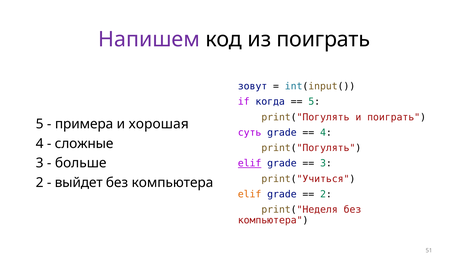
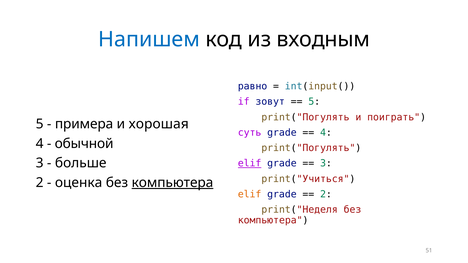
Напишем colour: purple -> blue (149, 39)
из поиграть: поиграть -> входным (323, 39)
зовут: зовут -> равно (253, 86)
когда: когда -> зовут (270, 102)
сложные: сложные -> обычной (84, 144)
выйдет: выйдет -> оценка (79, 183)
компьютера underline: none -> present (172, 183)
